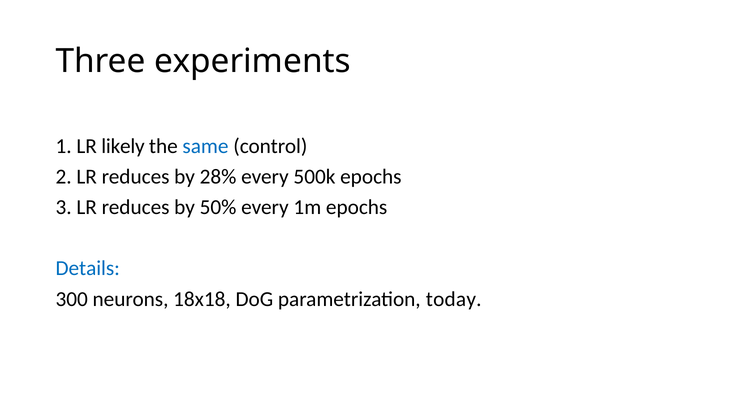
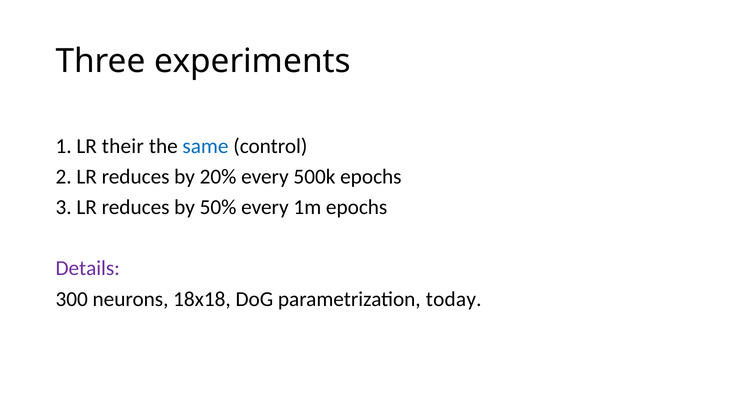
likely: likely -> their (123, 146)
28%: 28% -> 20% (218, 177)
Details colour: blue -> purple (88, 268)
